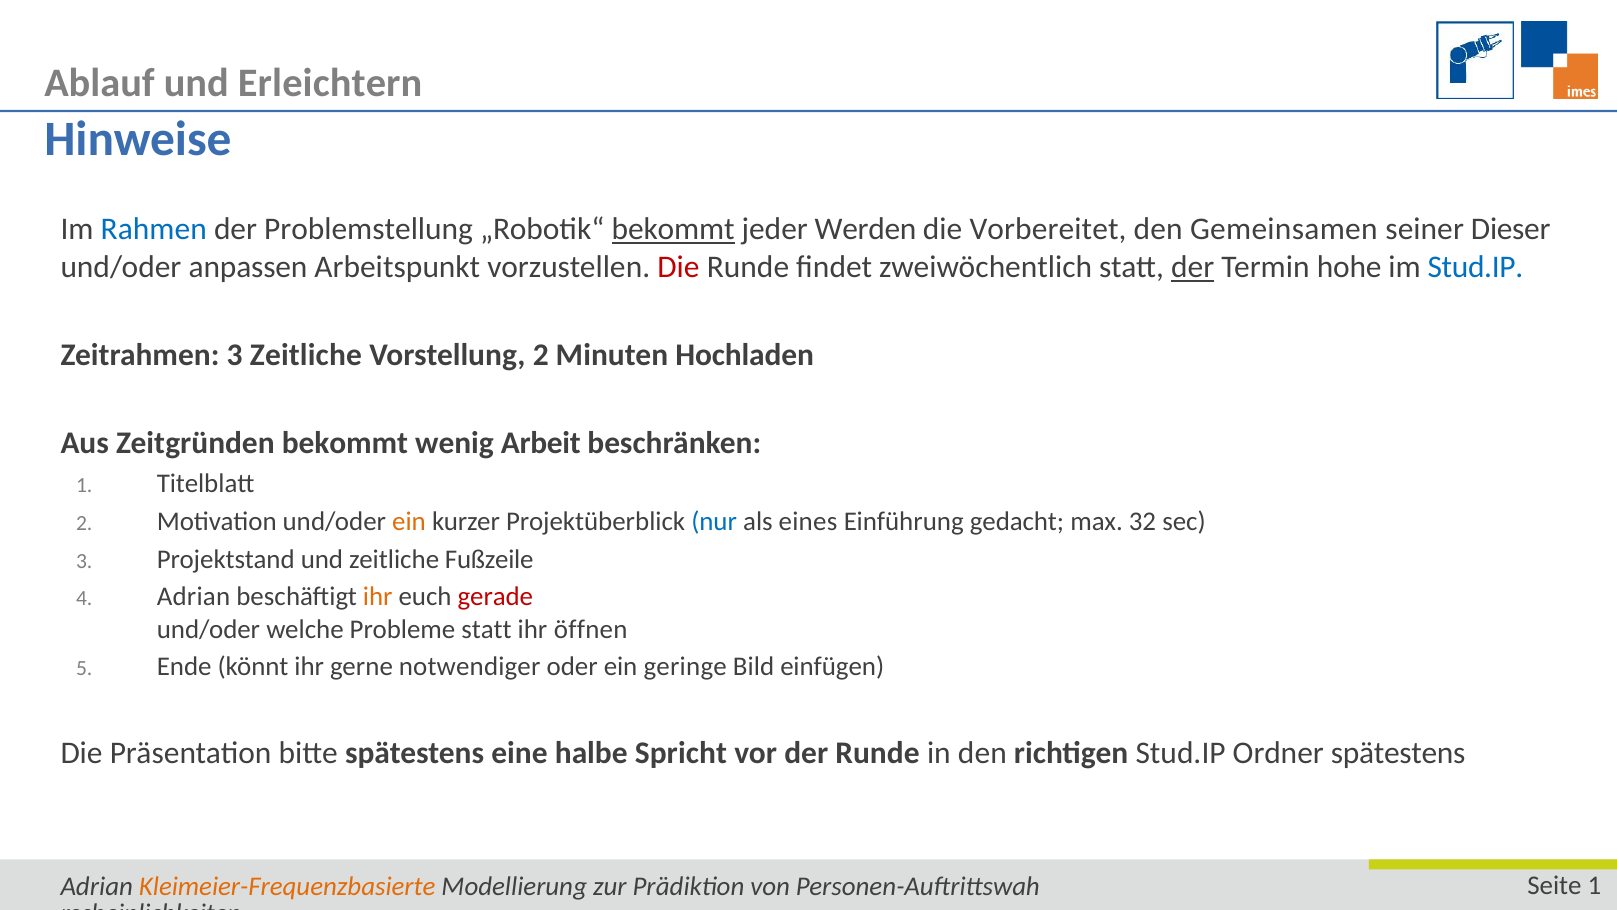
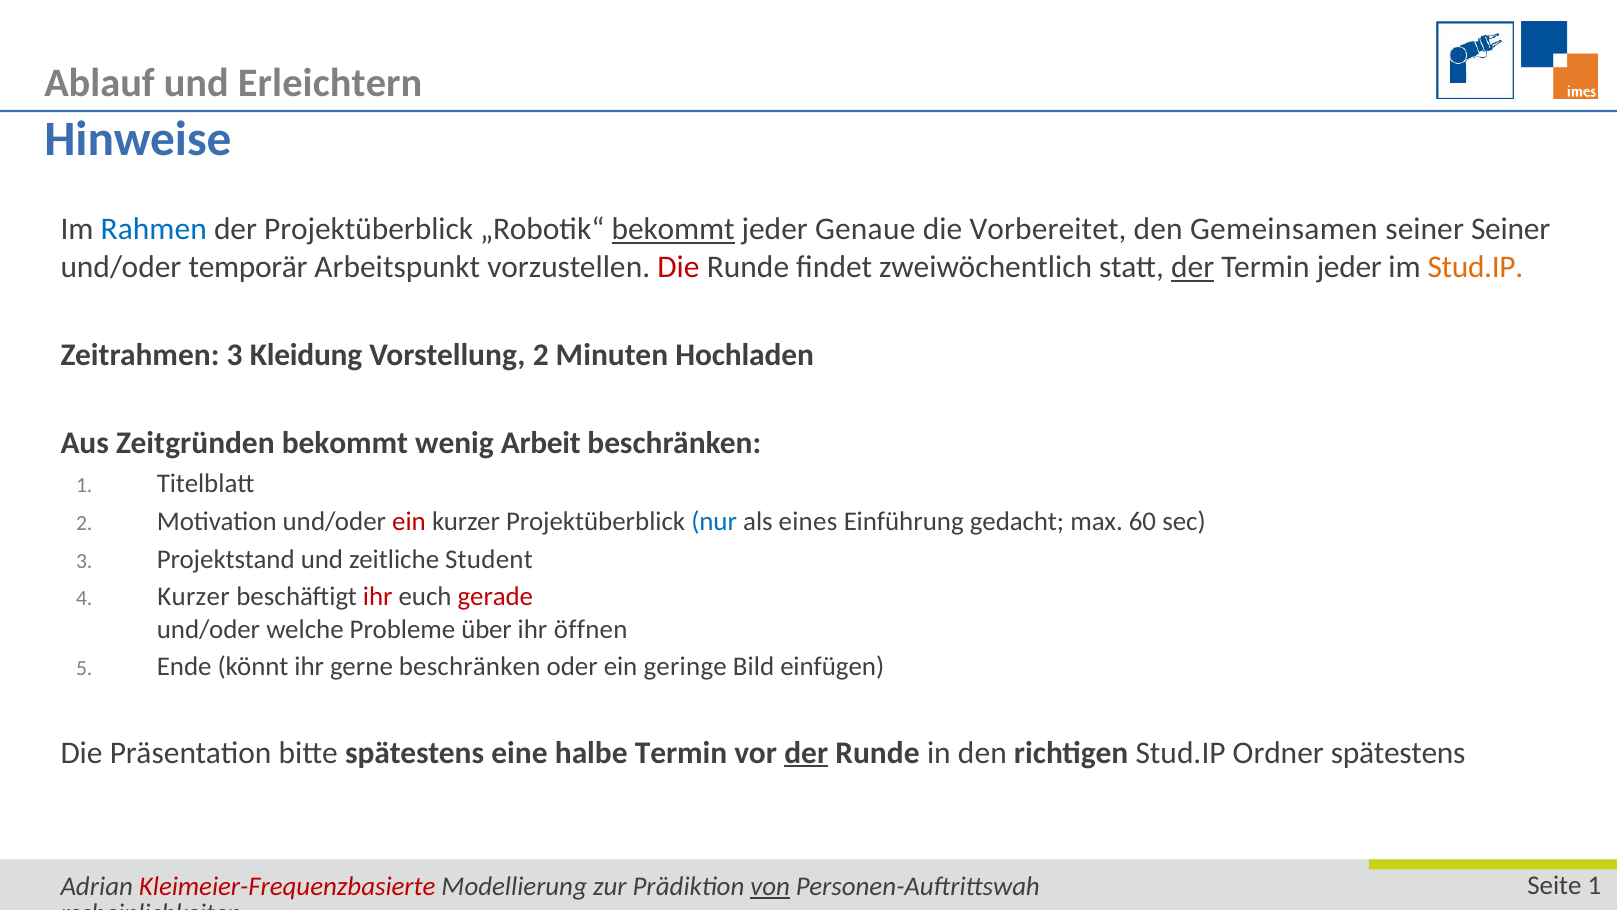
der Problemstellung: Problemstellung -> Projektüberblick (369, 229)
Werden: Werden -> Genaue (865, 229)
seiner Dieser: Dieser -> Seiner (1511, 229)
anpassen: anpassen -> temporär (248, 267)
Termin hohe: hohe -> jeder (1349, 267)
Stud.IP colour: blue -> orange (1475, 267)
3 Zeitliche: Zeitliche -> Kleidung (306, 355)
ein colour: orange -> red (409, 521)
32: 32 -> 60 (1143, 521)
Fußzeile: Fußzeile -> Student (489, 559)
Adrian: Adrian -> Kurzer (194, 597)
ihr colour: orange -> red (378, 597)
Probleme statt: statt -> über (487, 629)
gerne notwendiger: notwendiger -> beschränken (470, 667)
halbe Spricht: Spricht -> Termin (681, 752)
der underline: none -> present (806, 752)
Kleimeier-Frequenzbasierte colour: orange -> red (287, 886)
von underline: none -> present (770, 886)
